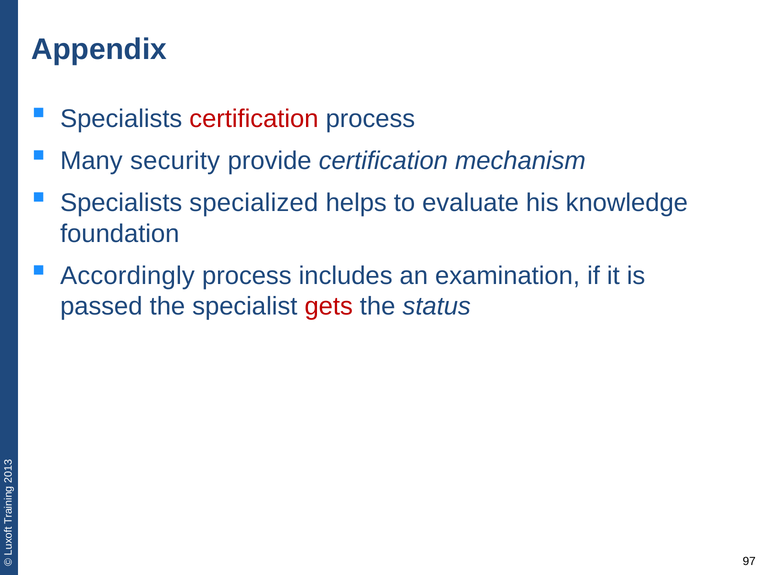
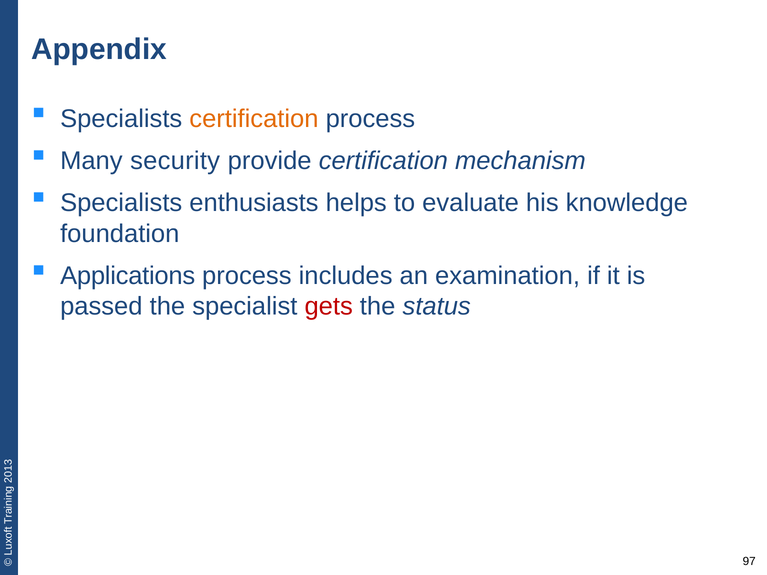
certification colour: red -> orange (254, 119)
specialized: specialized -> enthusiasts (254, 203)
Accordingly: Accordingly -> Applications (128, 276)
